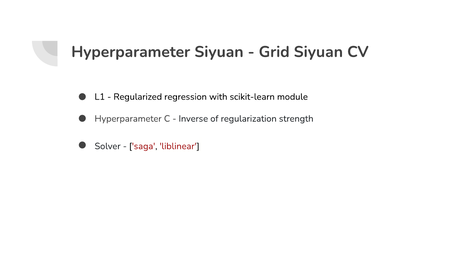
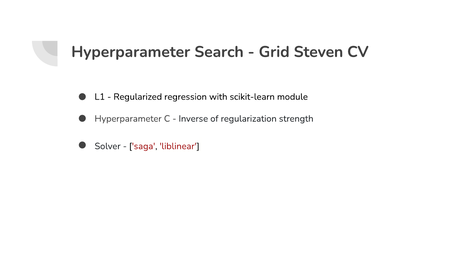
Hyperparameter Siyuan: Siyuan -> Search (219, 52)
Grid Siyuan: Siyuan -> Steven (318, 52)
